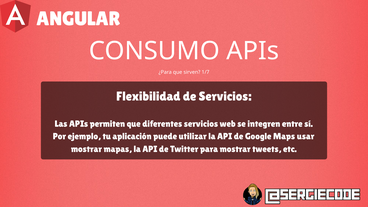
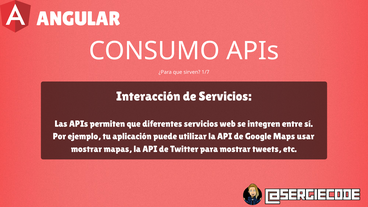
Flexibilidad: Flexibilidad -> Interacción (148, 97)
